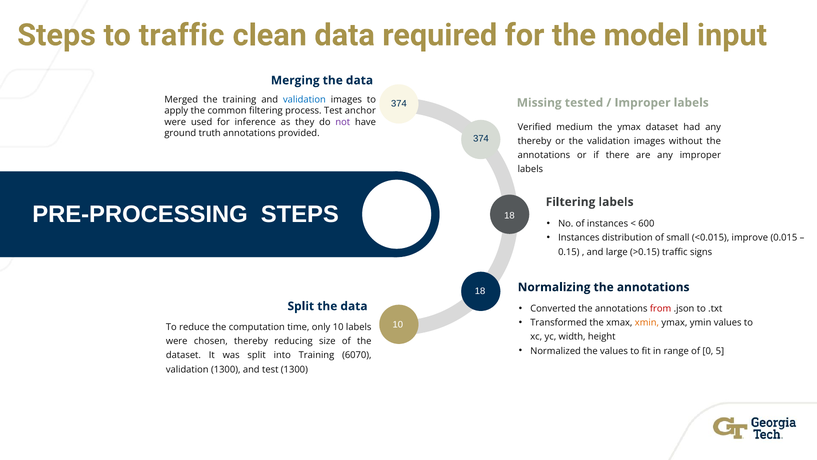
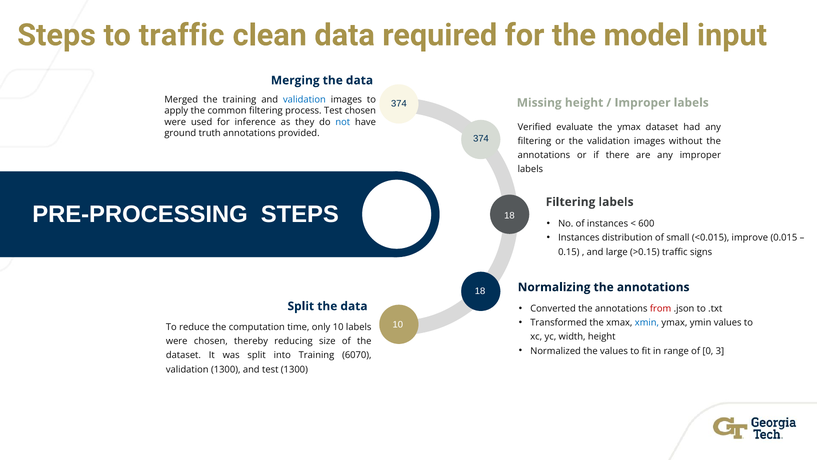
Missing tested: tested -> height (584, 103)
Test anchor: anchor -> chosen (360, 111)
not colour: purple -> blue (343, 122)
medium: medium -> evaluate (575, 127)
thereby: thereby -> filtering (535, 141)
xmin colour: orange -> blue (647, 323)
5: 5 -> 3 (720, 351)
